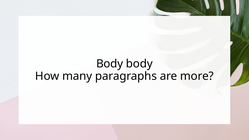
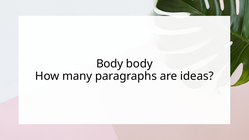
more: more -> ideas (197, 76)
